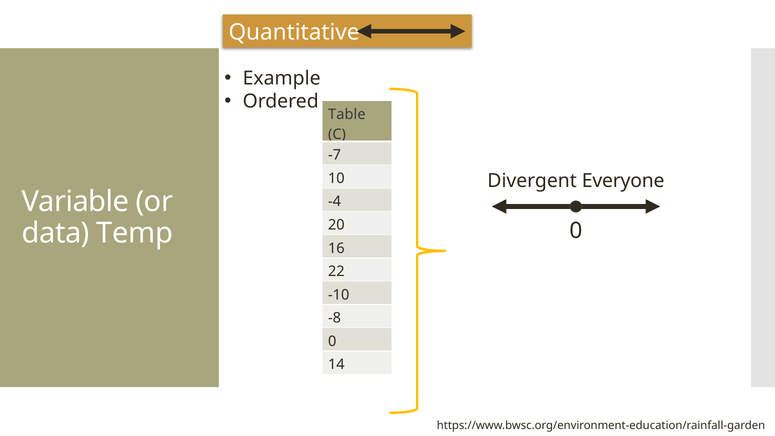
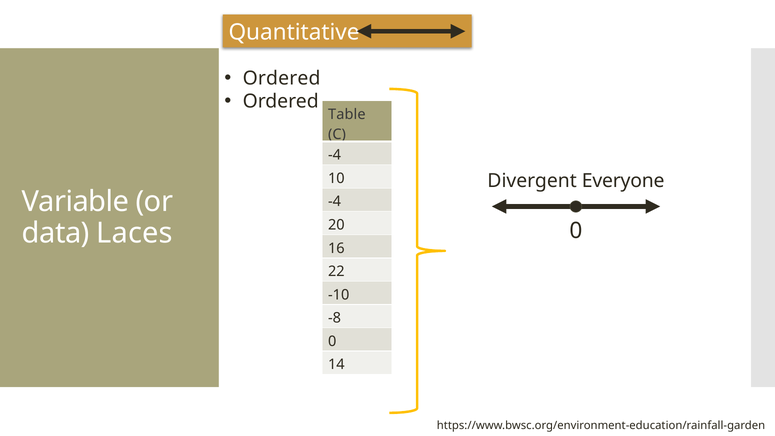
Example: Example -> Ordered (282, 78)
-7: -7 -> -4 (335, 155)
Temp: Temp -> Laces (134, 233)
